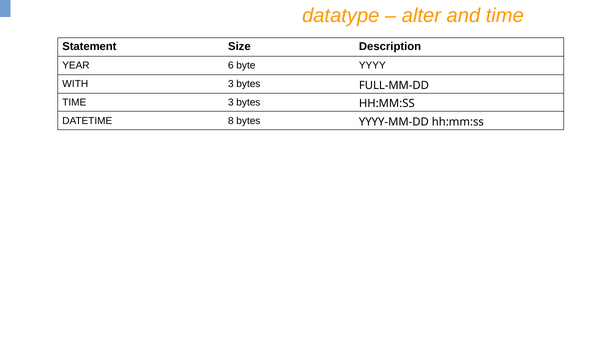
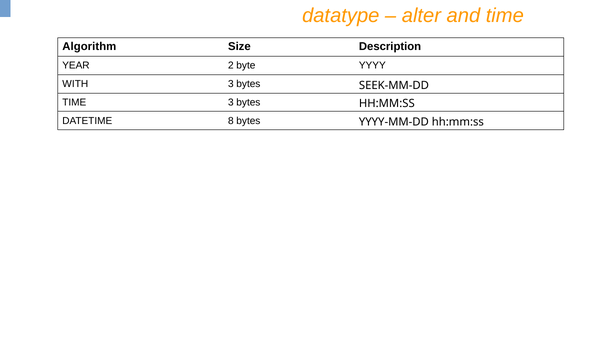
Statement: Statement -> Algorithm (89, 47)
6: 6 -> 2 (231, 66)
FULL-MM-DD: FULL-MM-DD -> SEEK-MM-DD (394, 85)
